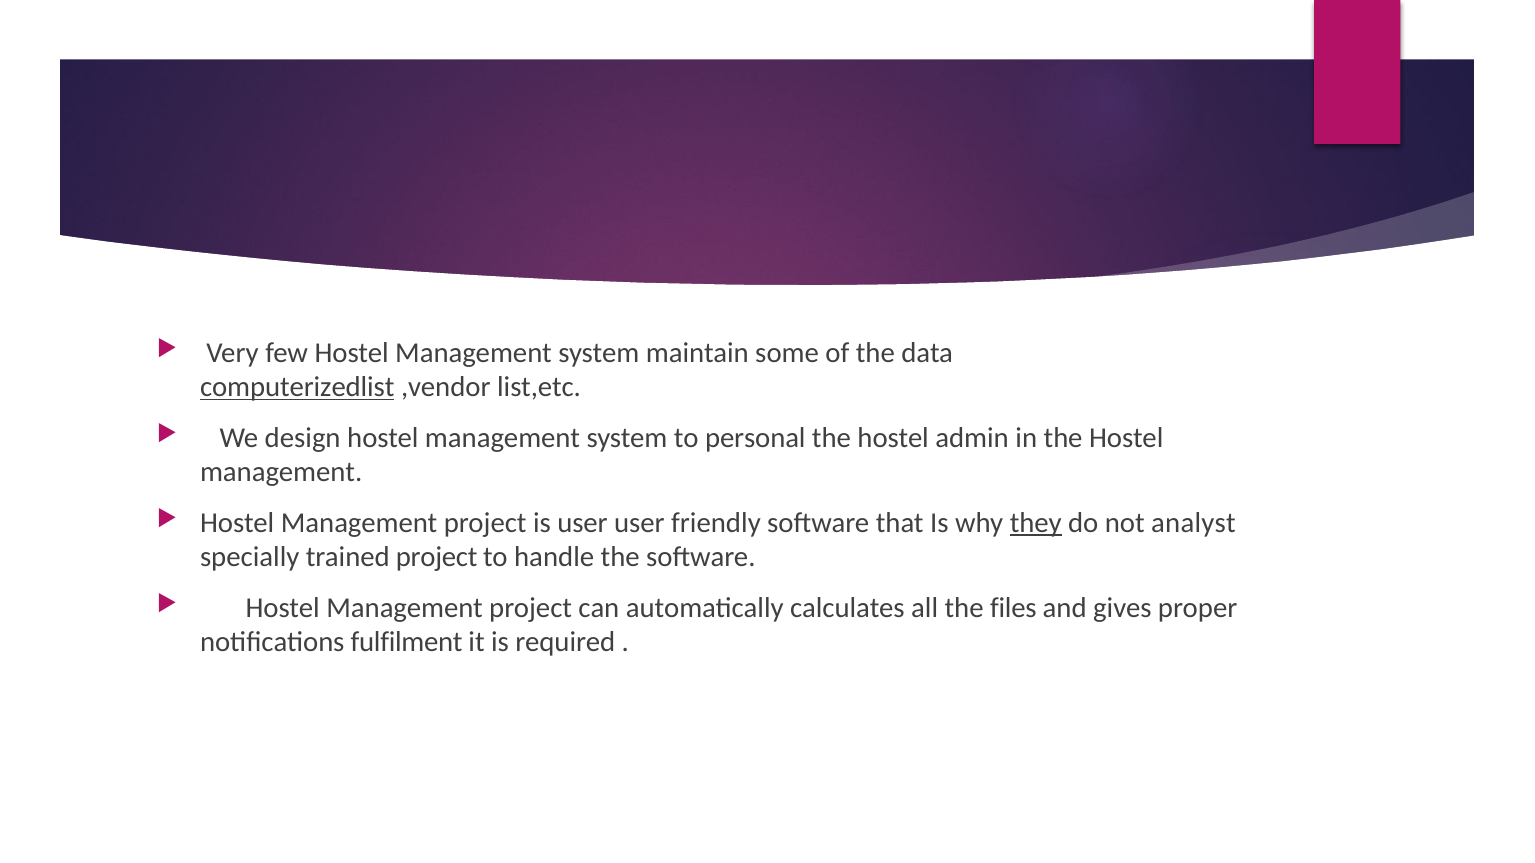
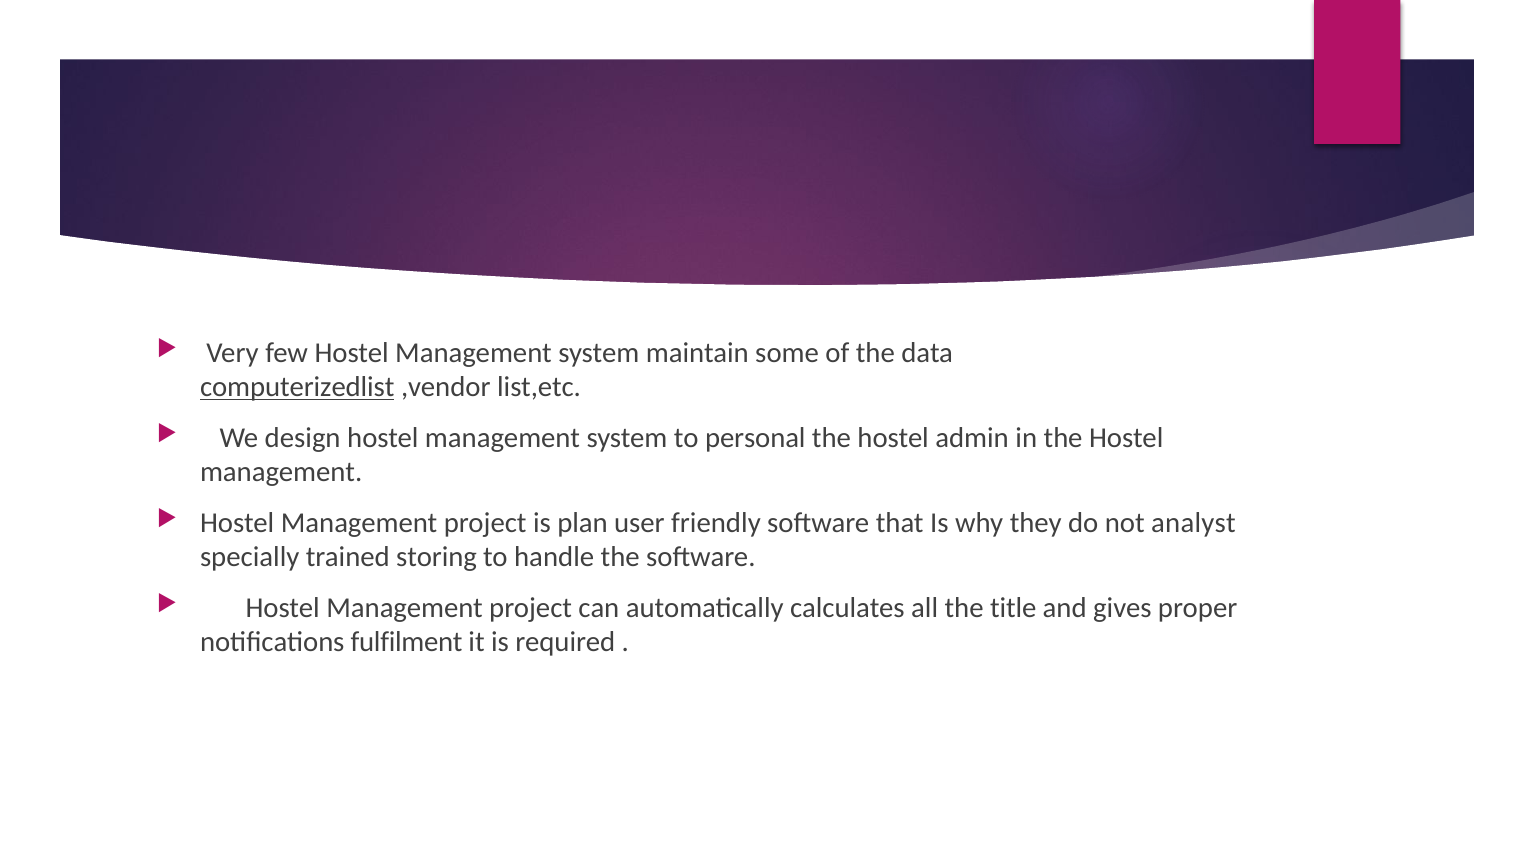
is user: user -> plan (582, 523)
they underline: present -> none (1036, 523)
trained project: project -> storing (437, 558)
files: files -> title (1013, 608)
